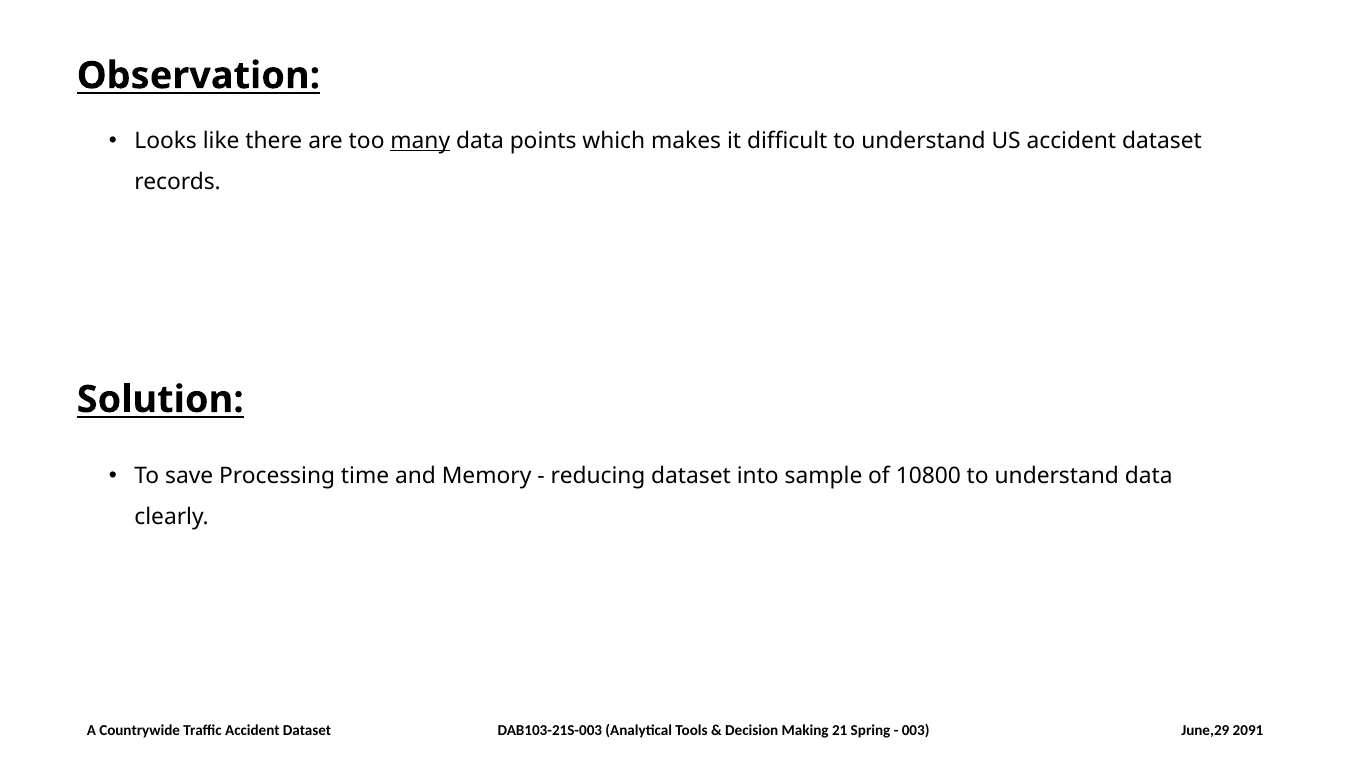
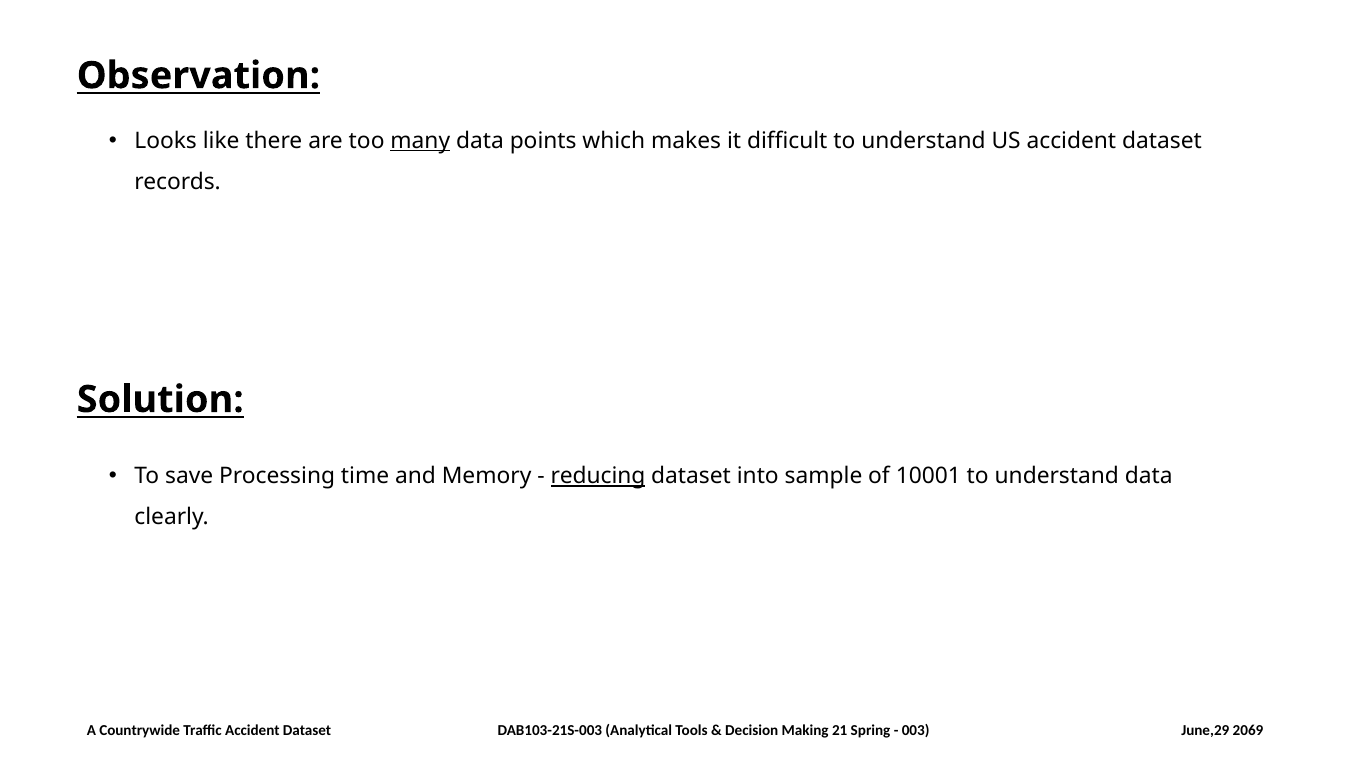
reducing underline: none -> present (598, 476)
10800: 10800 -> 10001 (928, 476)
2091: 2091 -> 2069 (1248, 731)
